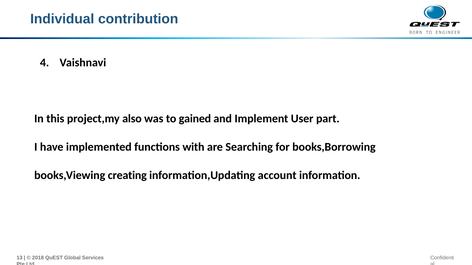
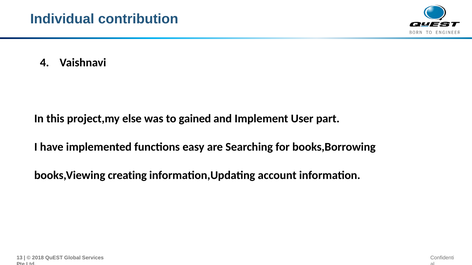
also: also -> else (132, 119)
with: with -> easy (193, 147)
